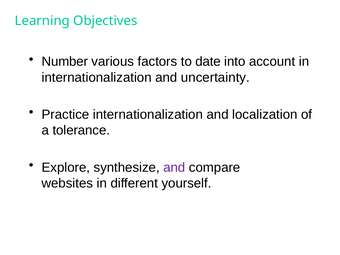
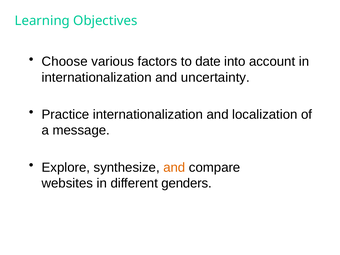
Number: Number -> Choose (65, 62)
tolerance: tolerance -> message (81, 130)
and colour: purple -> orange (174, 167)
yourself: yourself -> genders (187, 183)
